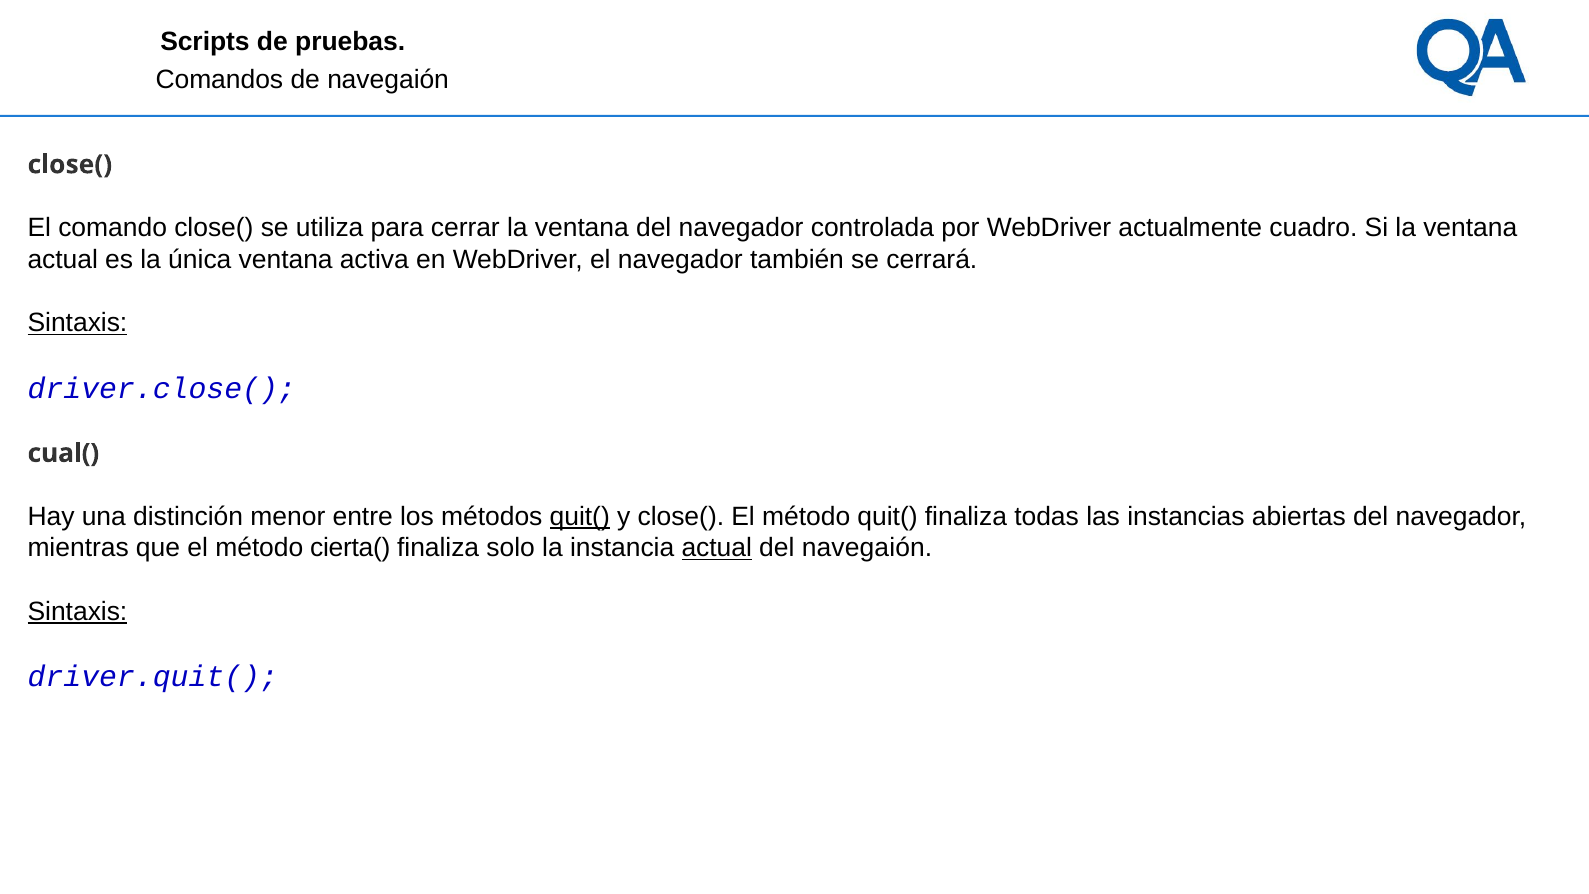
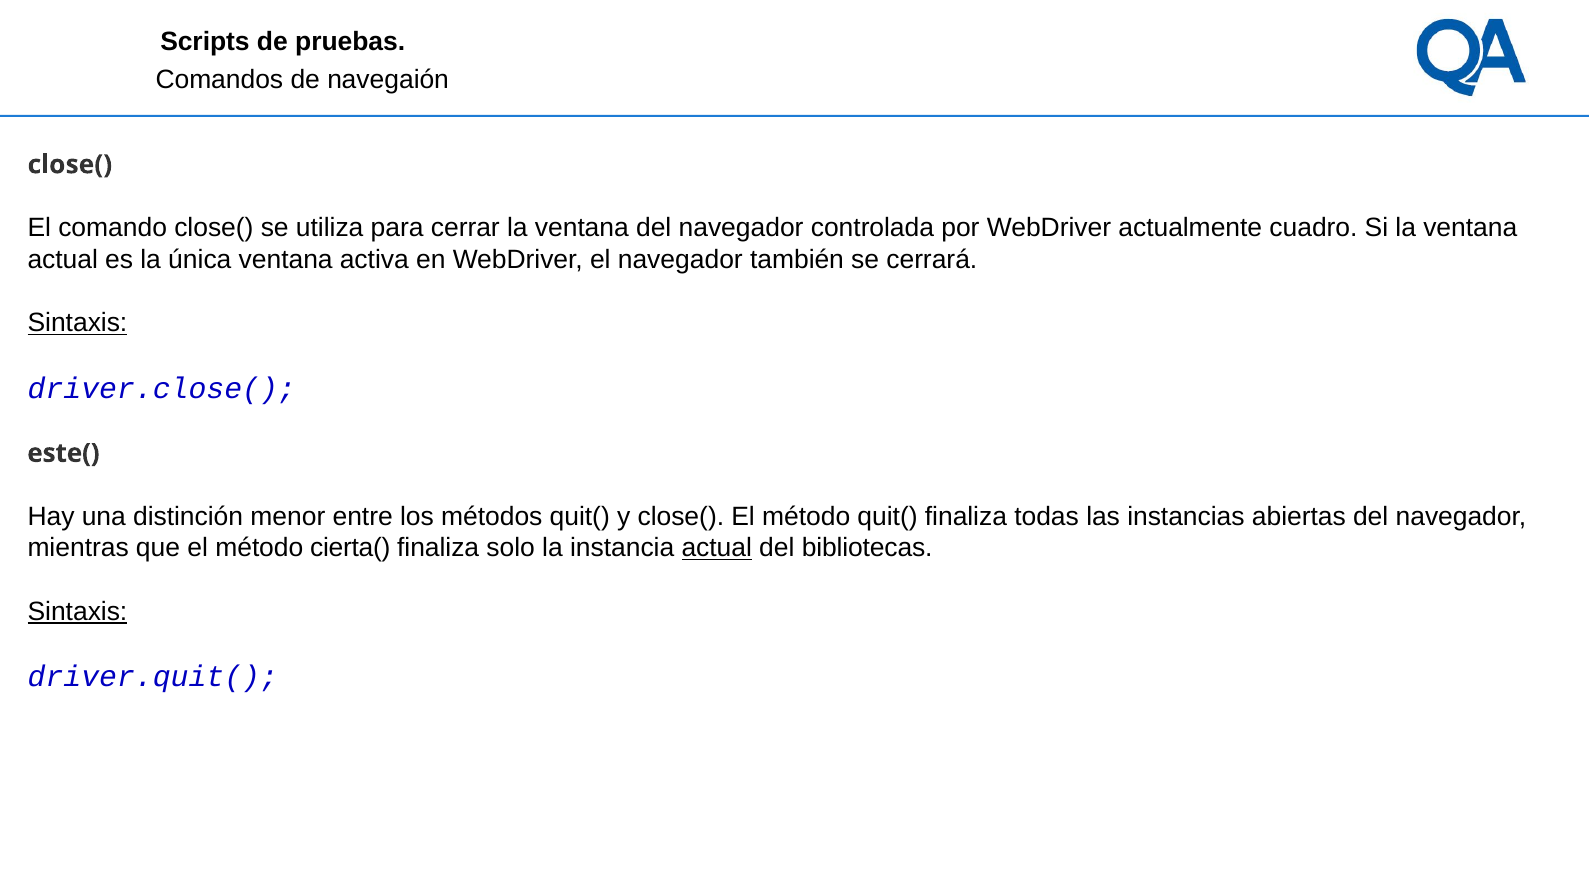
cual(: cual( -> este( (63, 453)
quit( underline: present -> none (580, 516)
del navegaión: navegaión -> bibliotecas (867, 548)
